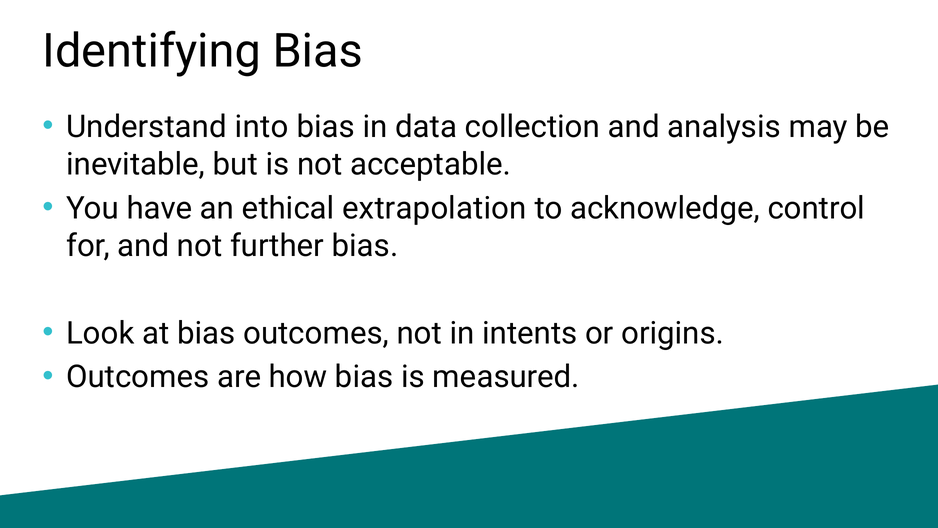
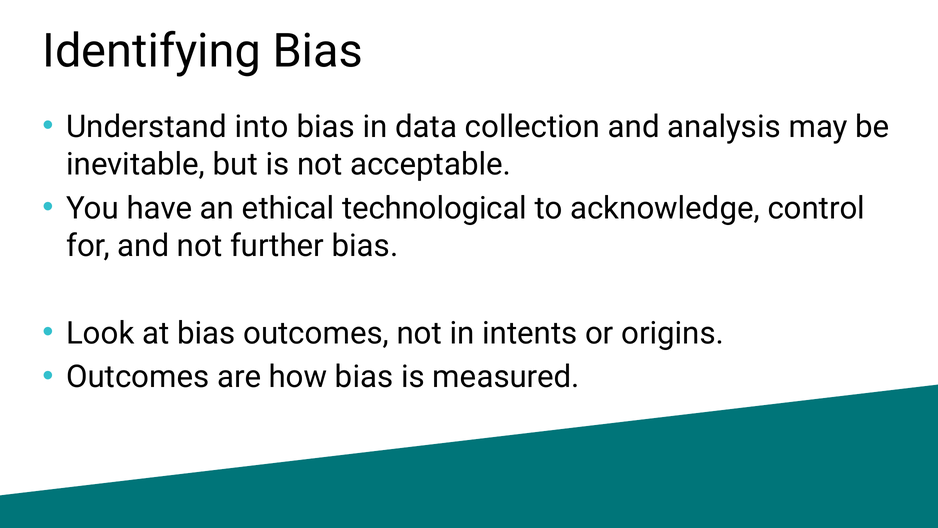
extrapolation: extrapolation -> technological (435, 208)
